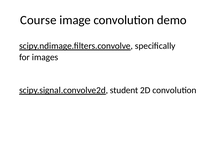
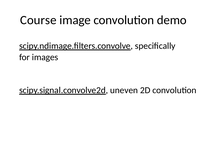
student: student -> uneven (124, 90)
